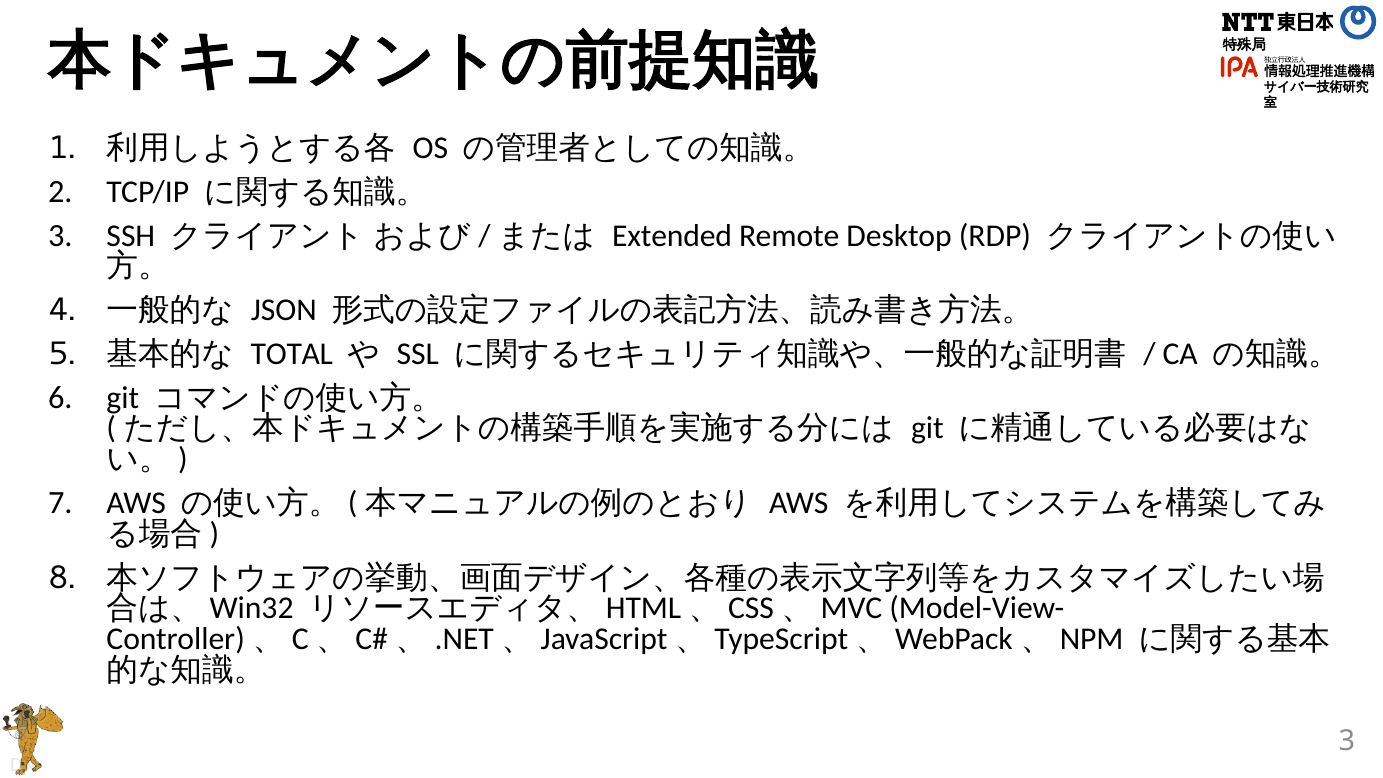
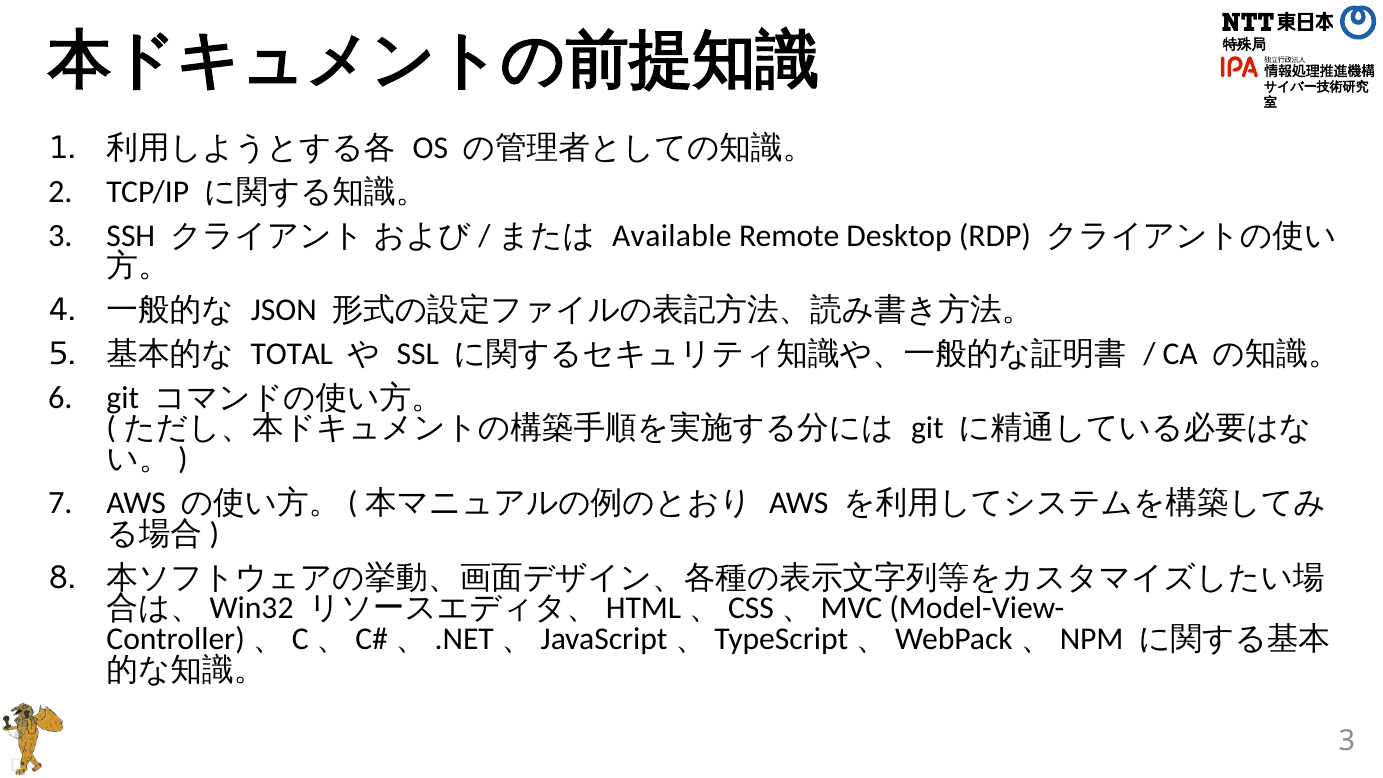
Extended: Extended -> Available (672, 236)
